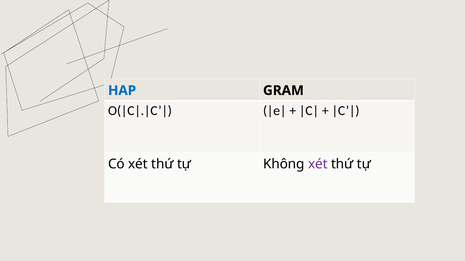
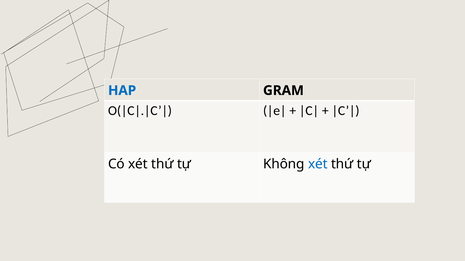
xét colour: purple -> blue (318, 164)
